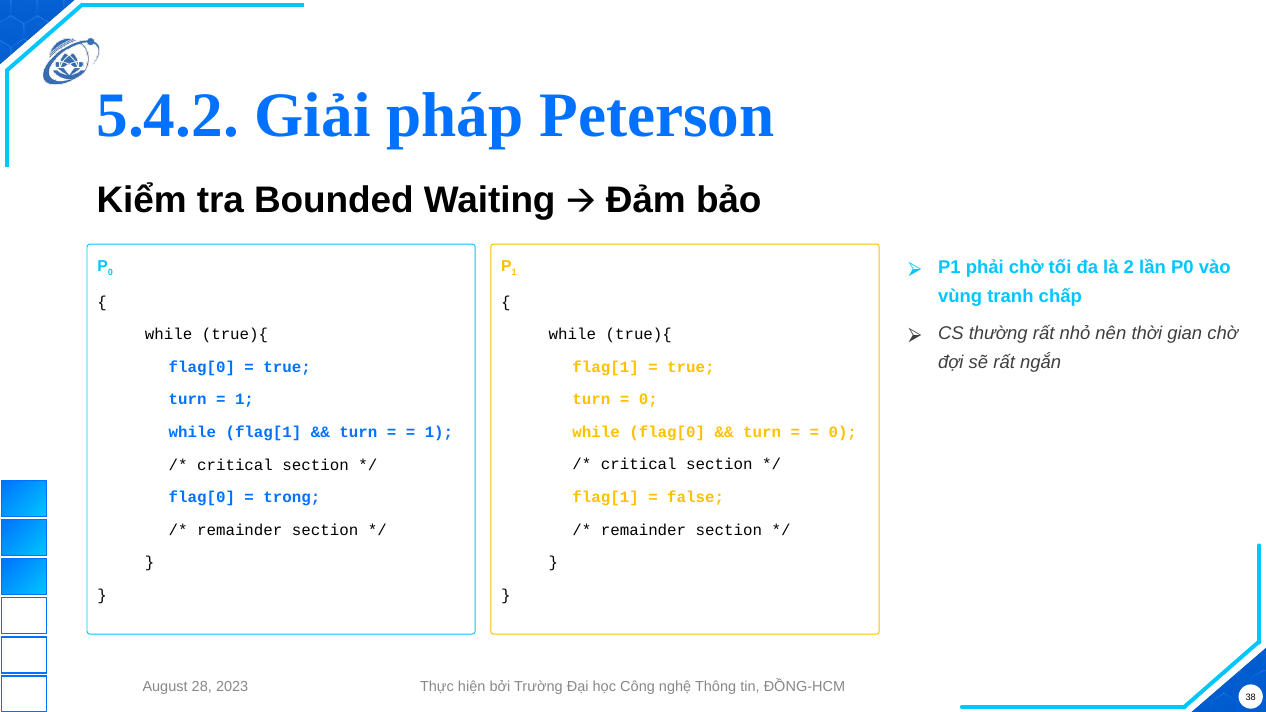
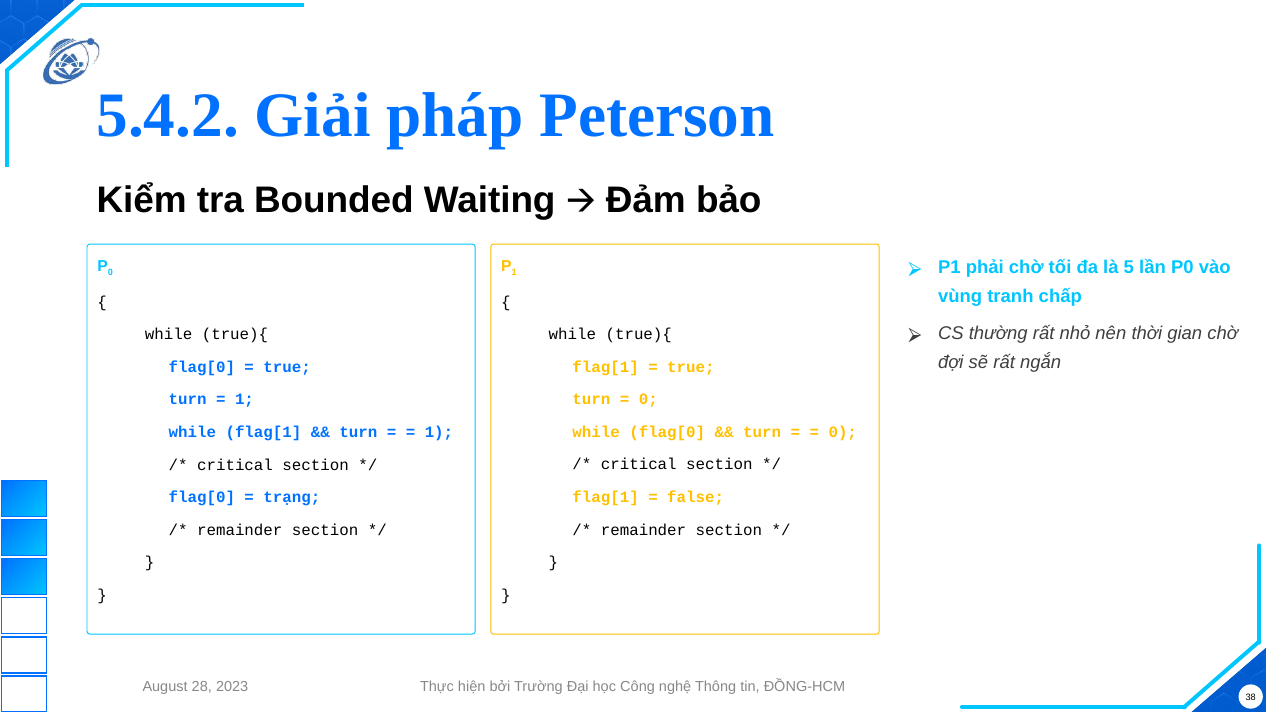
2: 2 -> 5 (1129, 268)
trong: trong -> trạng (292, 498)
